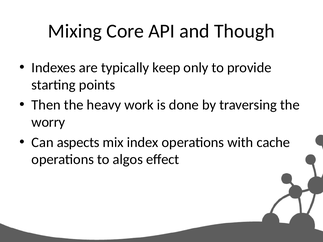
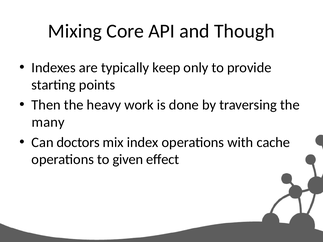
worry: worry -> many (48, 122)
aspects: aspects -> doctors (78, 142)
algos: algos -> given (128, 160)
